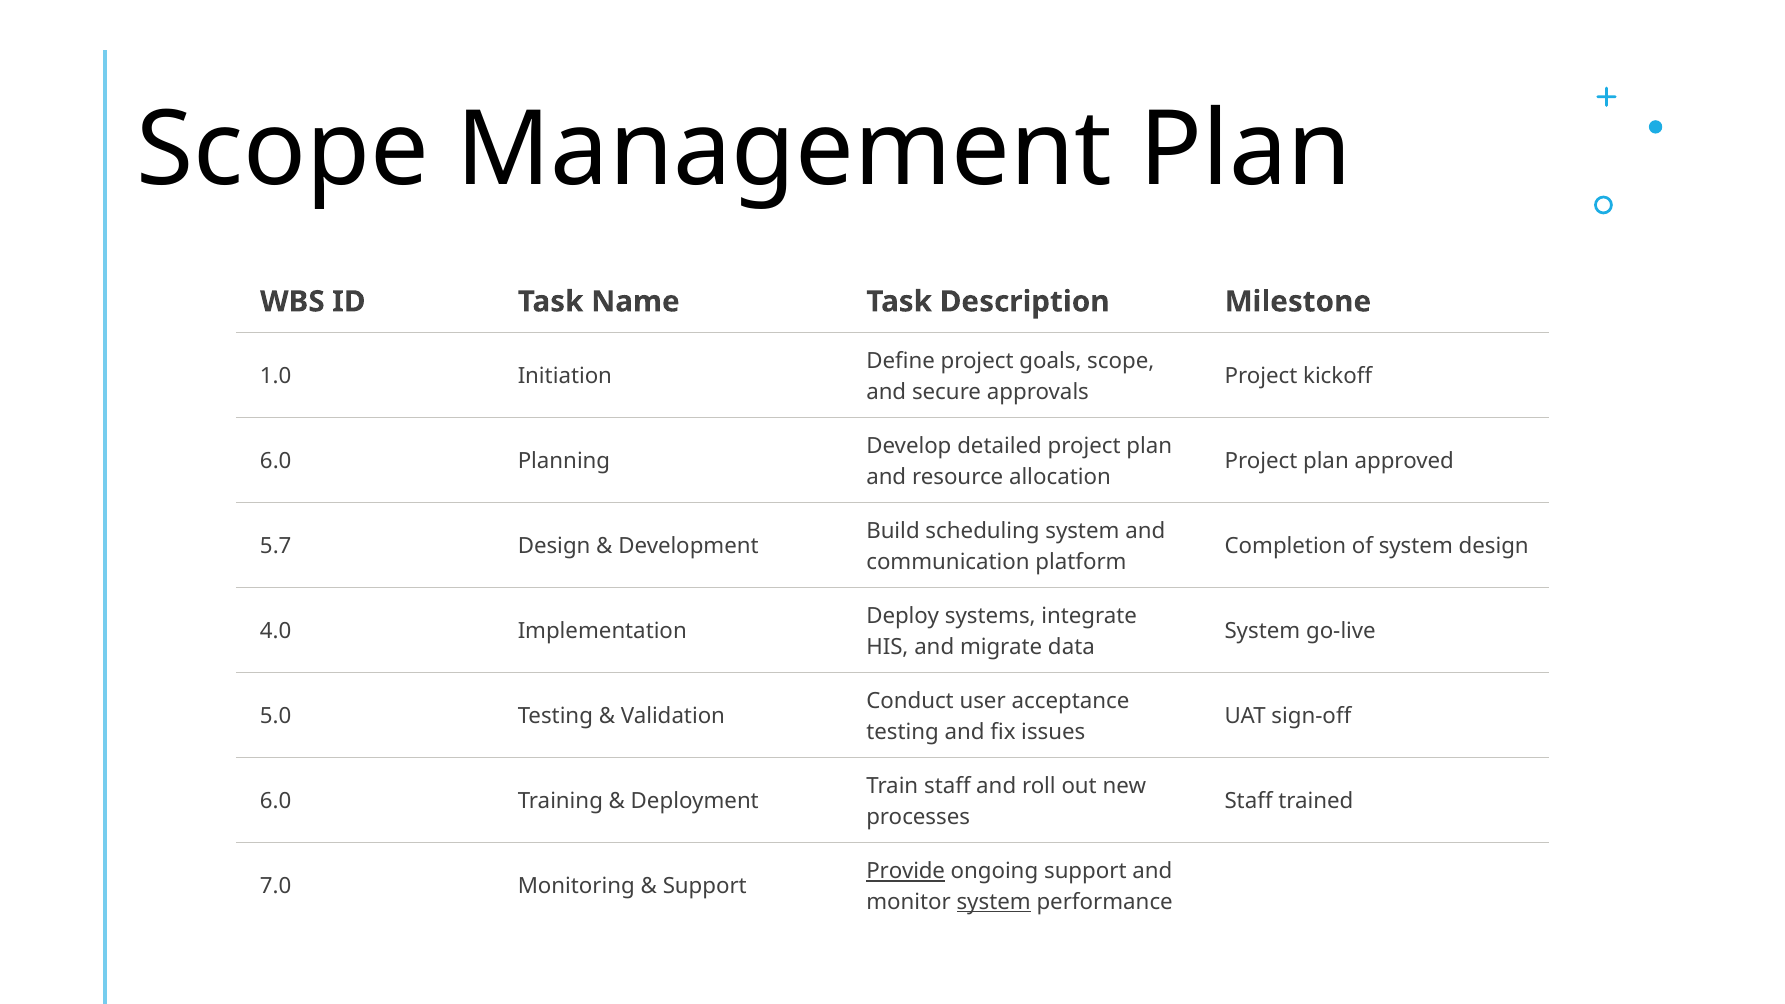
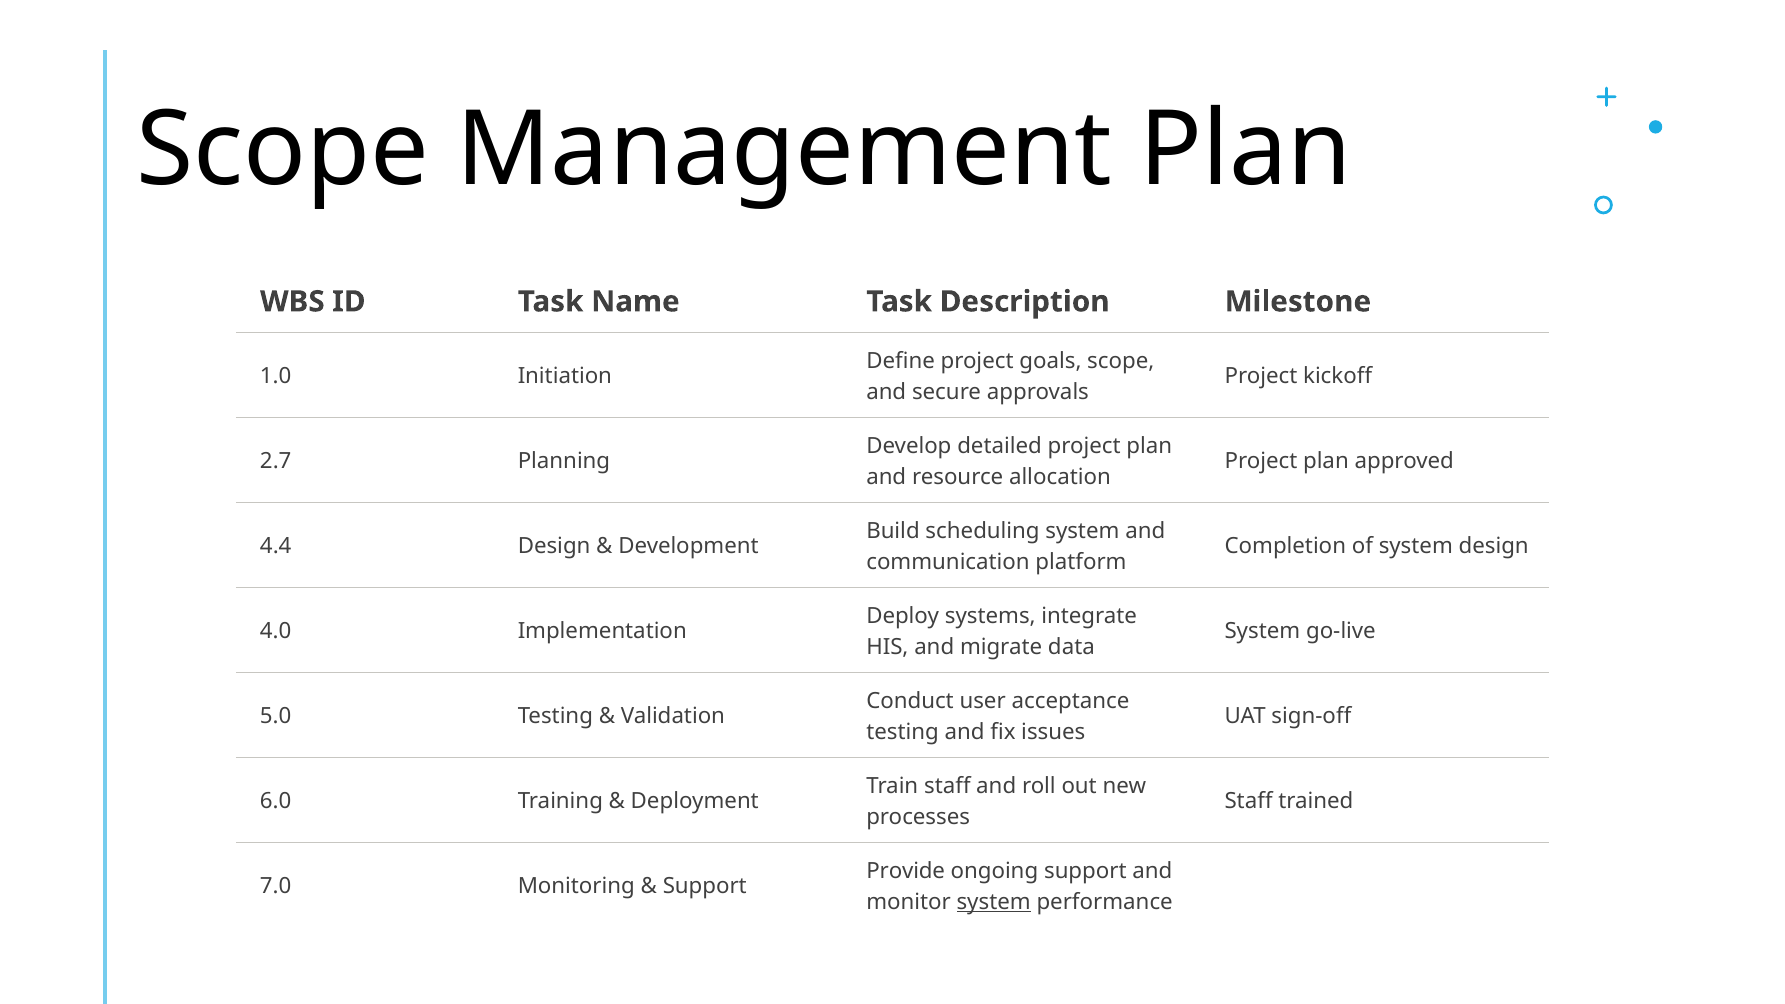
6.0: 6.0 -> 2.7 (276, 462)
5.7: 5.7 -> 4.4 (276, 547)
Provide underline: present -> none (906, 871)
